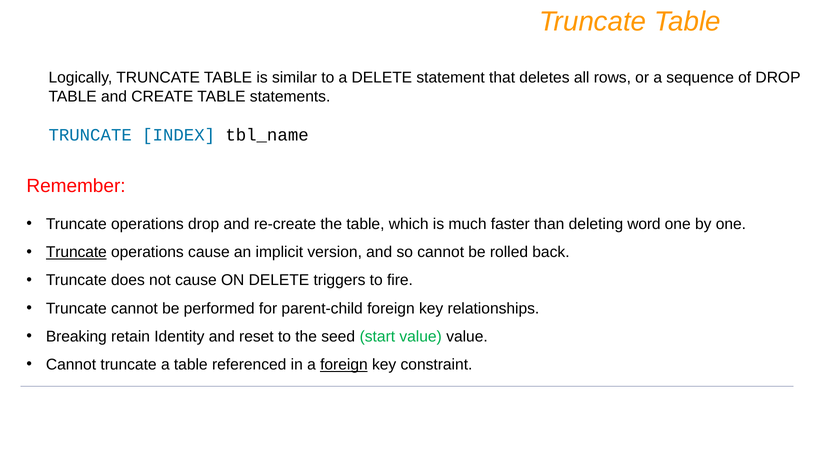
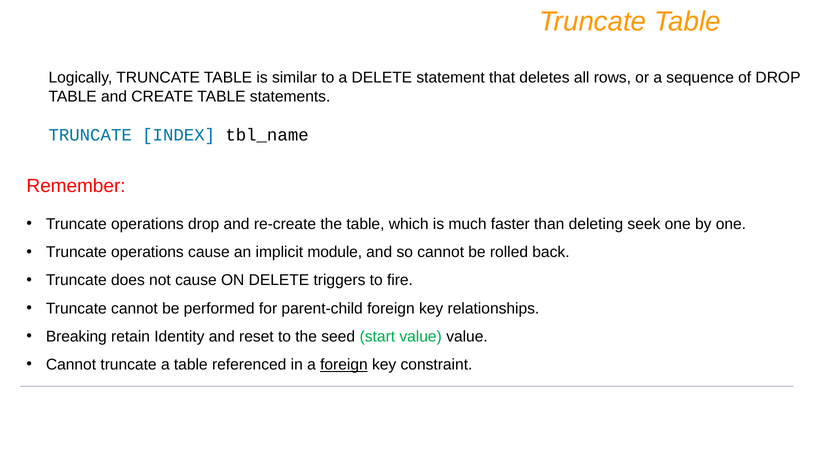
word: word -> seek (644, 224)
Truncate underline: present -> none (76, 252)
version: version -> module (335, 252)
